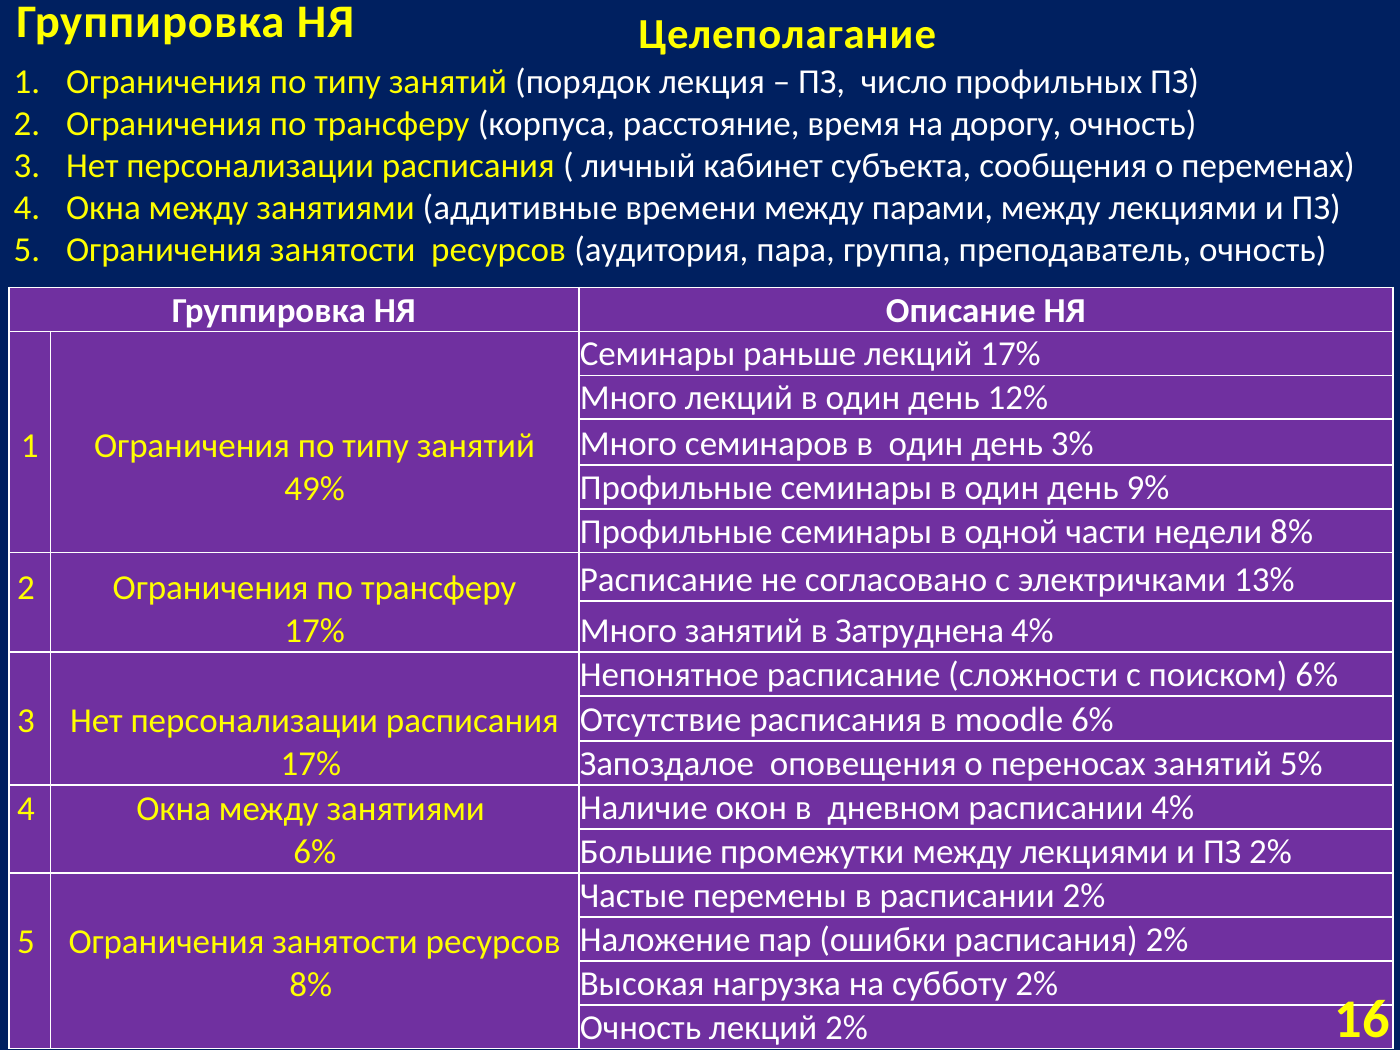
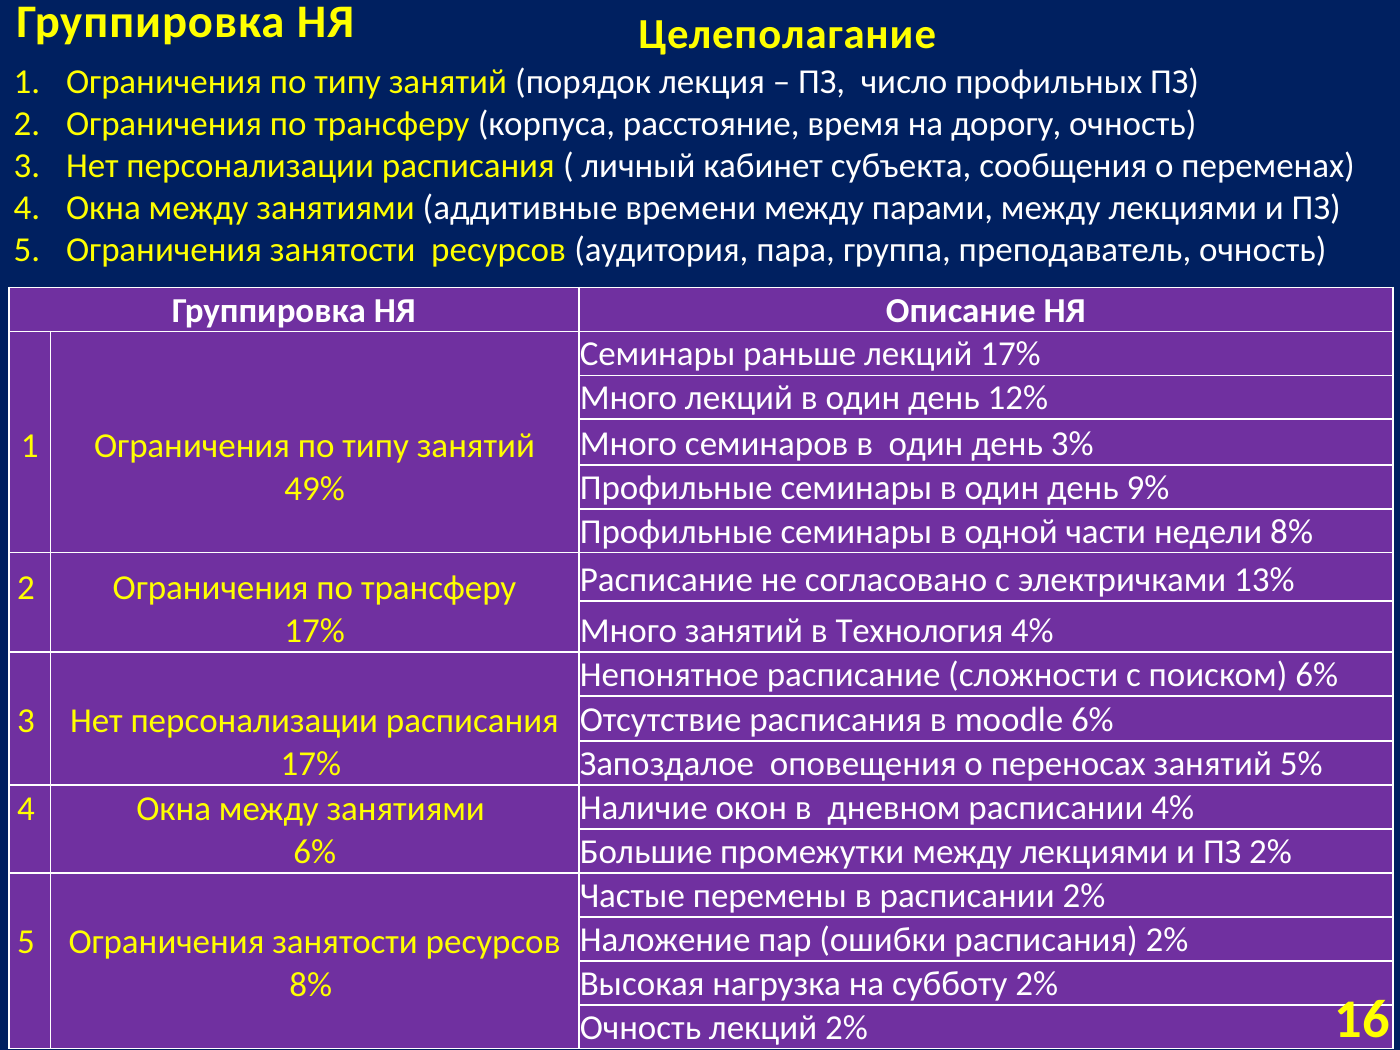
Затруднена: Затруднена -> Технология (920, 631)
